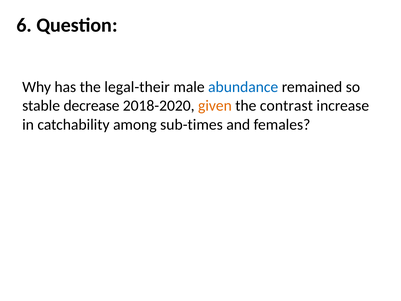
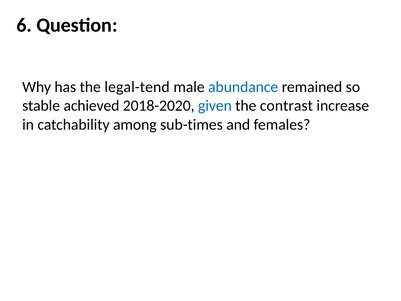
legal-their: legal-their -> legal-tend (137, 87)
decrease: decrease -> achieved (91, 106)
given colour: orange -> blue (215, 106)
